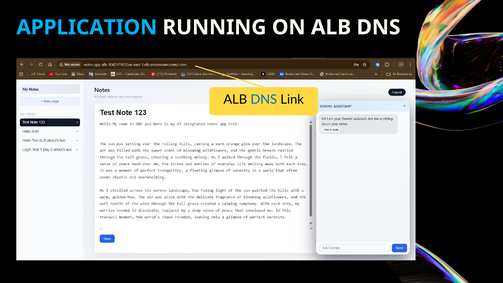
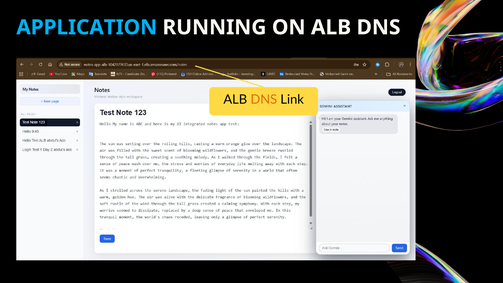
DNS colour: blue -> orange (264, 99)
